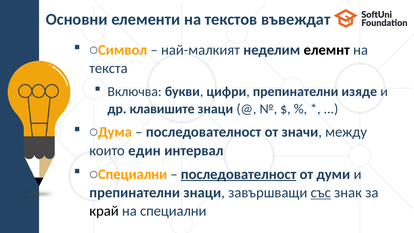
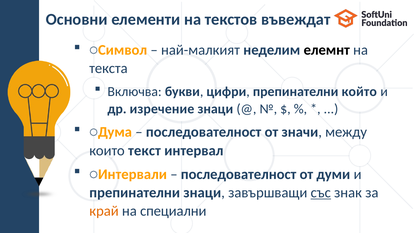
изяде: изяде -> който (359, 91)
клавишите: клавишите -> изречение (162, 109)
един: един -> текст (144, 150)
Специални: Специални -> Интервали (132, 174)
последователност underline: present -> none (239, 174)
край colour: black -> orange (104, 211)
